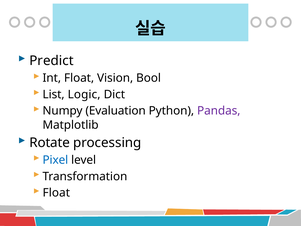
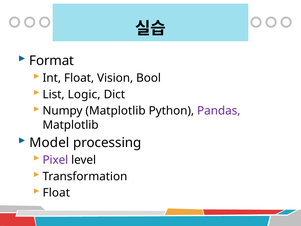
Predict: Predict -> Format (52, 61)
Numpy Evaluation: Evaluation -> Matplotlib (116, 111)
Rotate: Rotate -> Model (49, 143)
Pixel colour: blue -> purple (55, 160)
